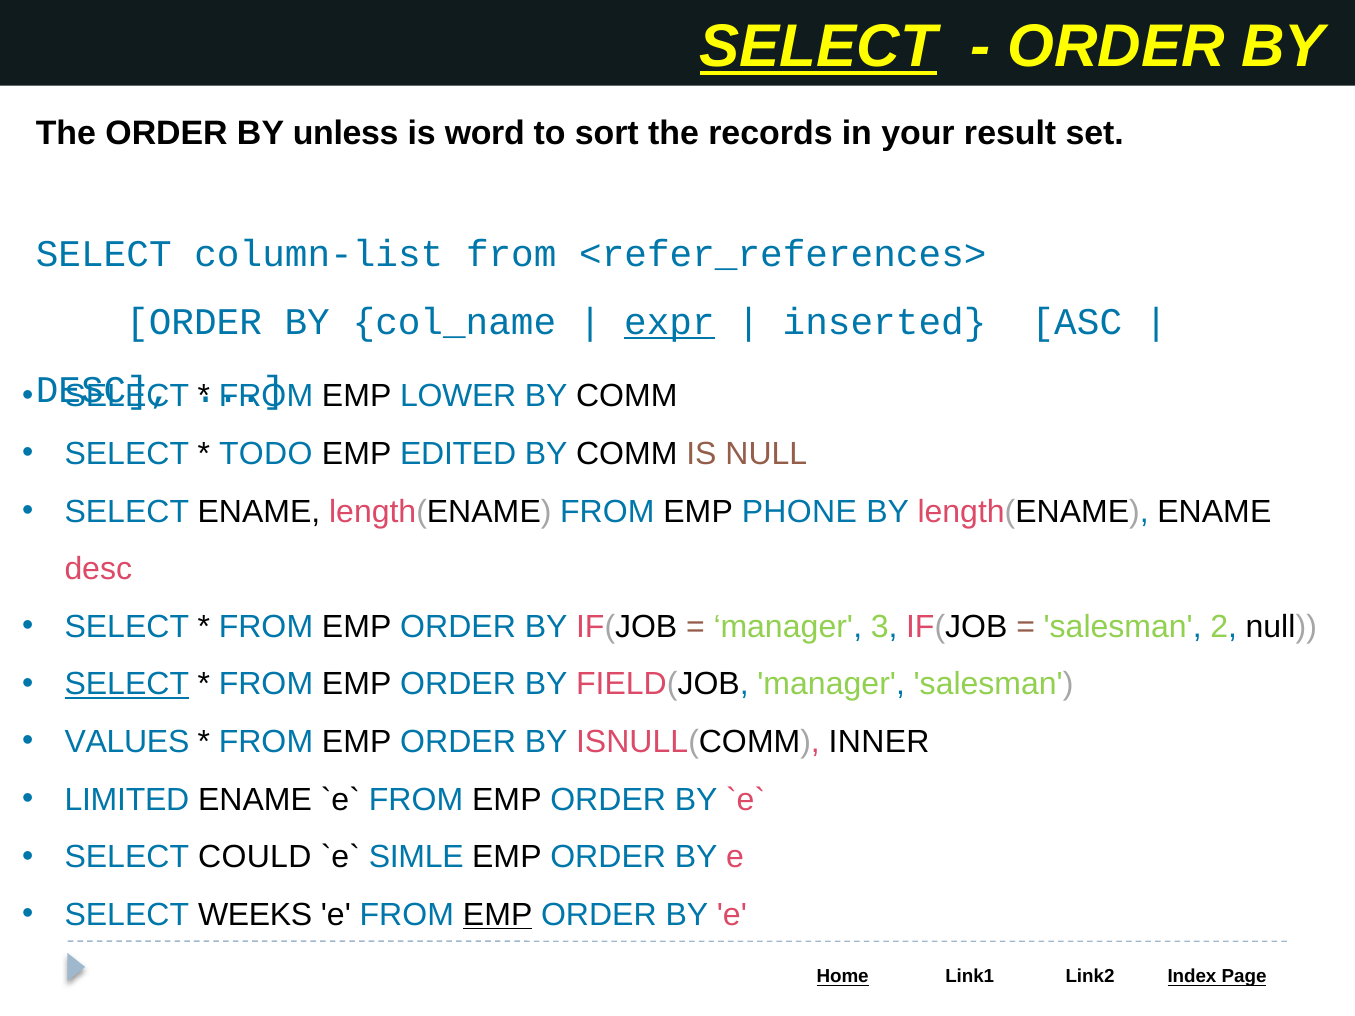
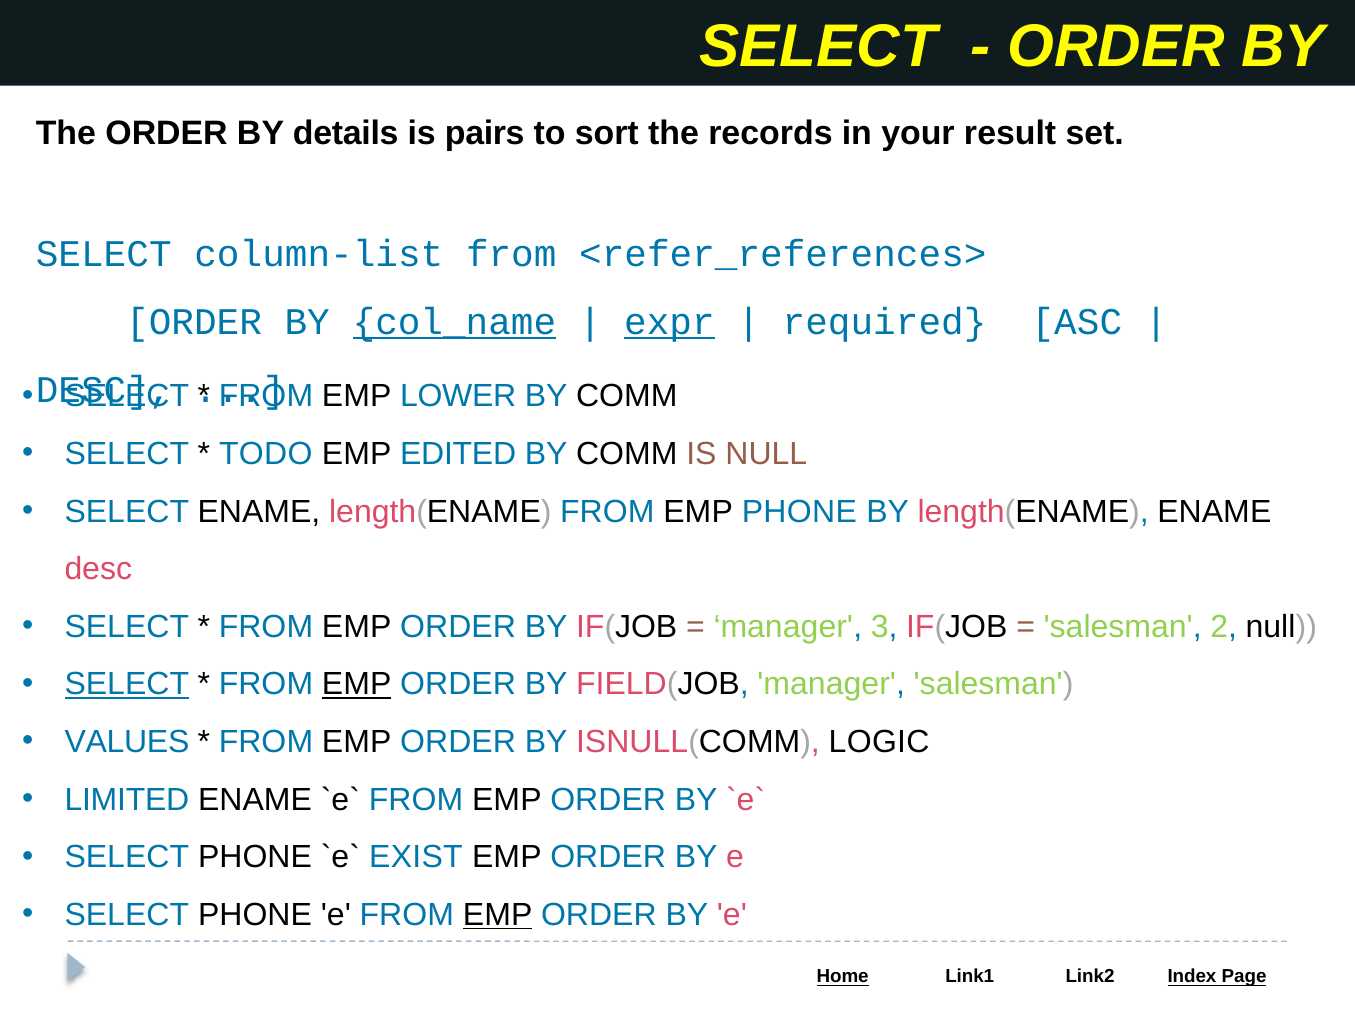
SELECT underline: present -> none (818, 47)
unless: unless -> details (346, 133)
word: word -> pairs (485, 133)
col_name underline: none -> present (454, 322)
inserted: inserted -> required (885, 322)
EMP underline: none -> present (357, 685)
INNER: INNER -> LOGIC (879, 742)
COULD: COULD -> PHONE (255, 857)
SIMLE: SIMLE -> EXIST (416, 857)
WEEKS: WEEKS -> PHONE (255, 915)
